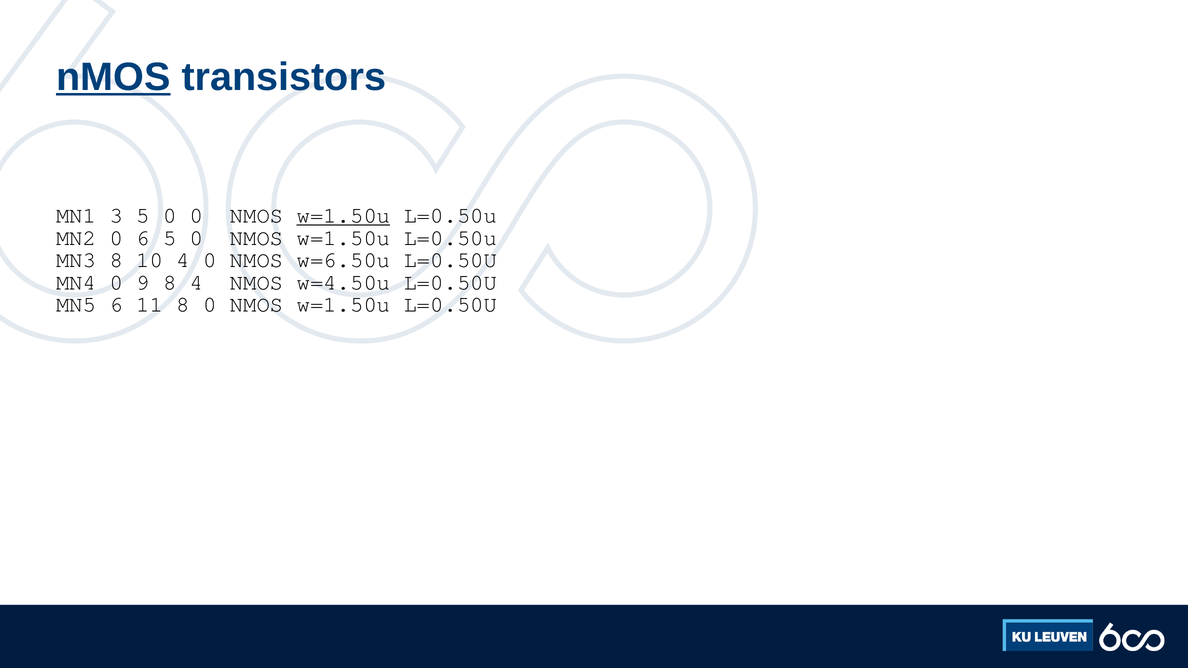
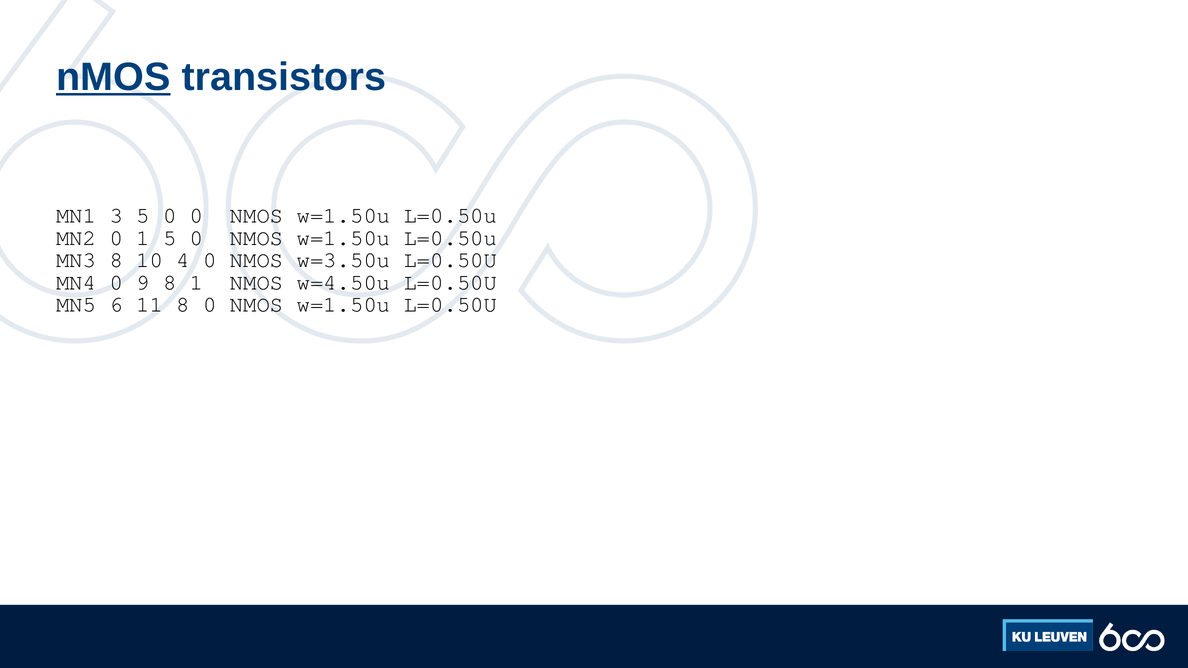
w=1.50u underline: present -> none (343, 216)
0 6: 6 -> 1 (143, 238)
w=6.50u: w=6.50u -> w=3.50u (343, 260)
8 4: 4 -> 1 (196, 282)
